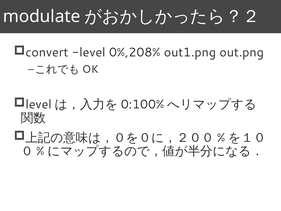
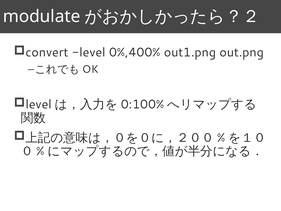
0%,208%: 0%,208% -> 0%,400% (135, 52)
